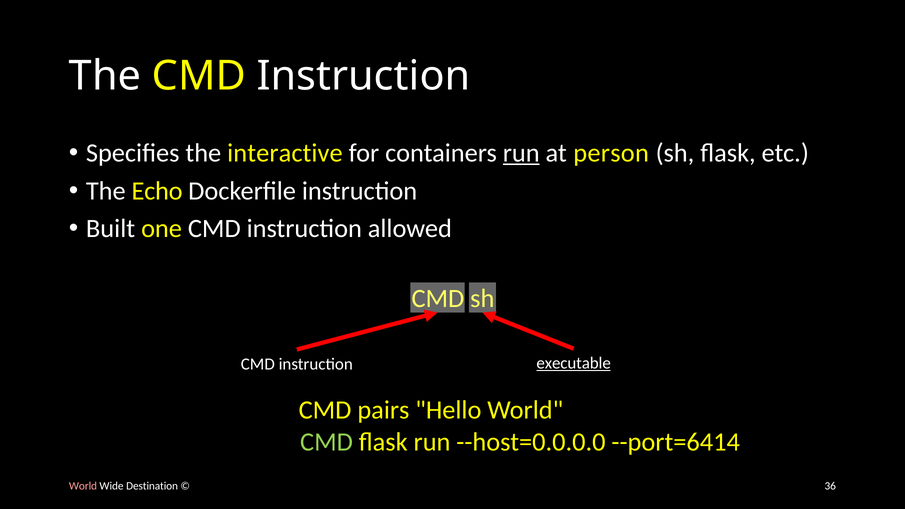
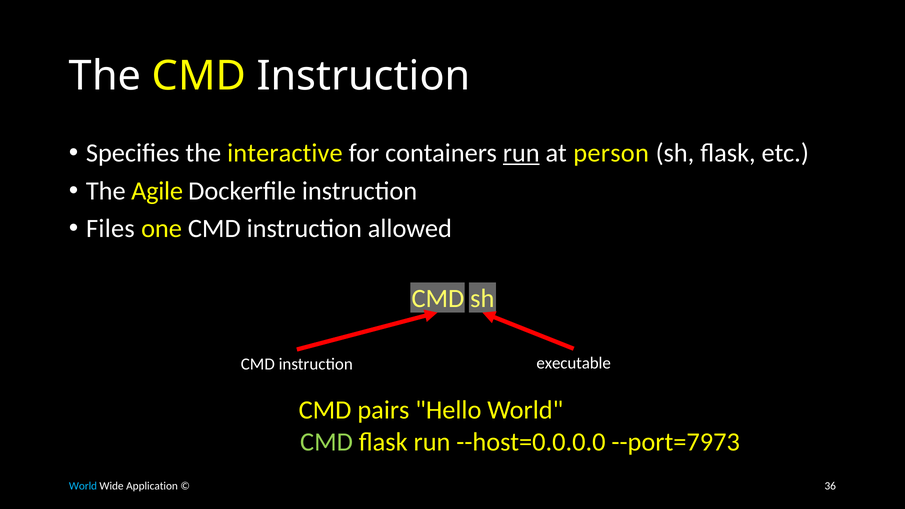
Echo: Echo -> Agile (157, 191)
Built: Built -> Files (110, 229)
executable underline: present -> none (574, 363)
--port=6414: --port=6414 -> --port=7973 (676, 442)
World colour: pink -> light blue (83, 486)
Destination: Destination -> Application (152, 486)
